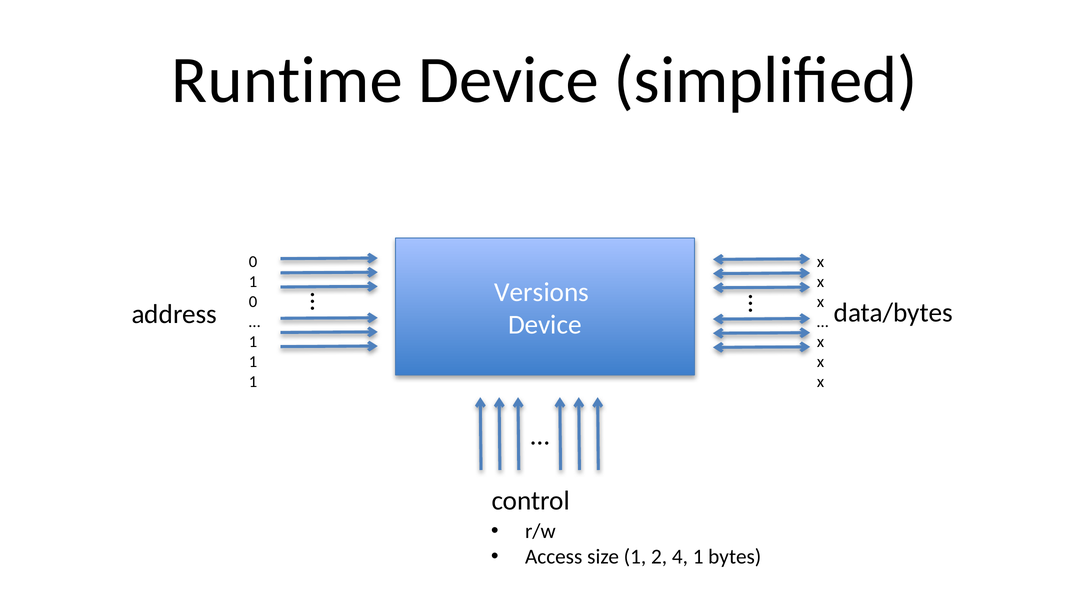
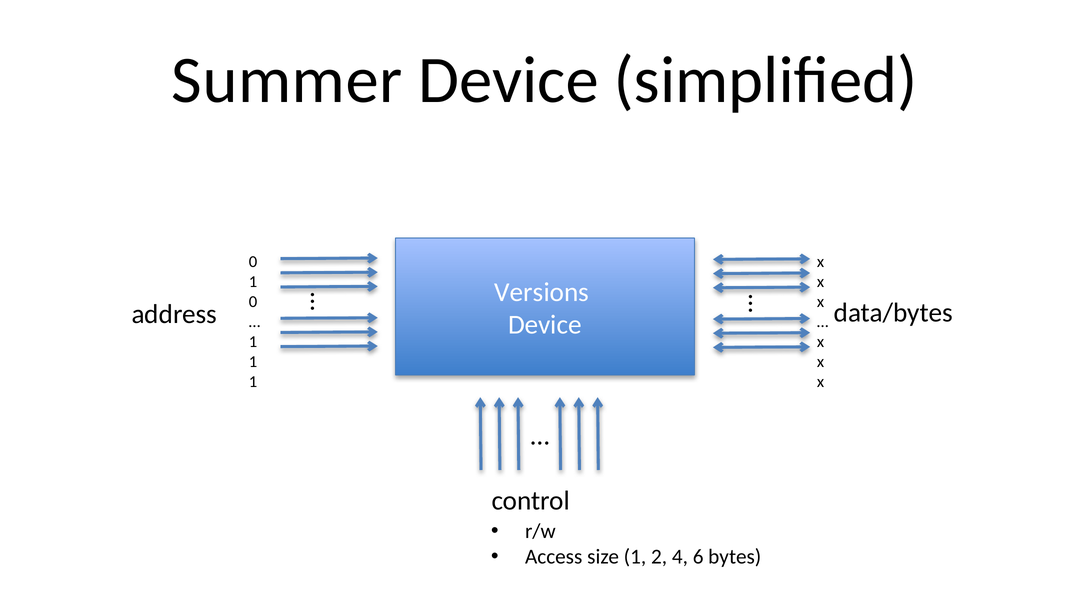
Runtime: Runtime -> Summer (287, 80)
4 1: 1 -> 6 (698, 557)
